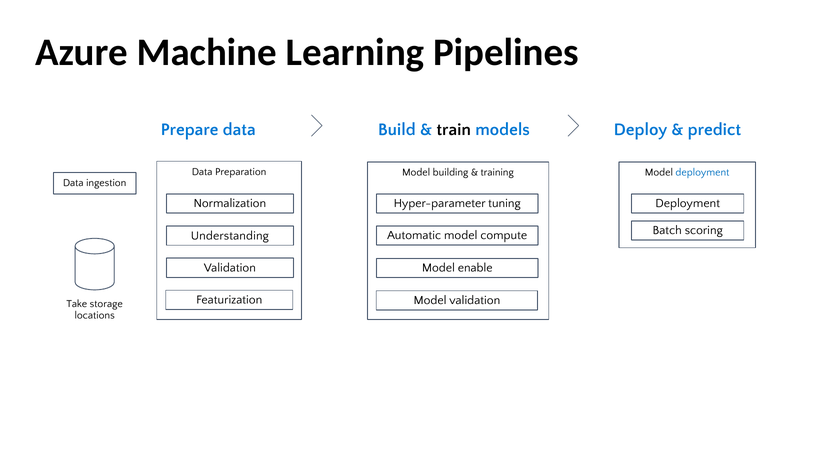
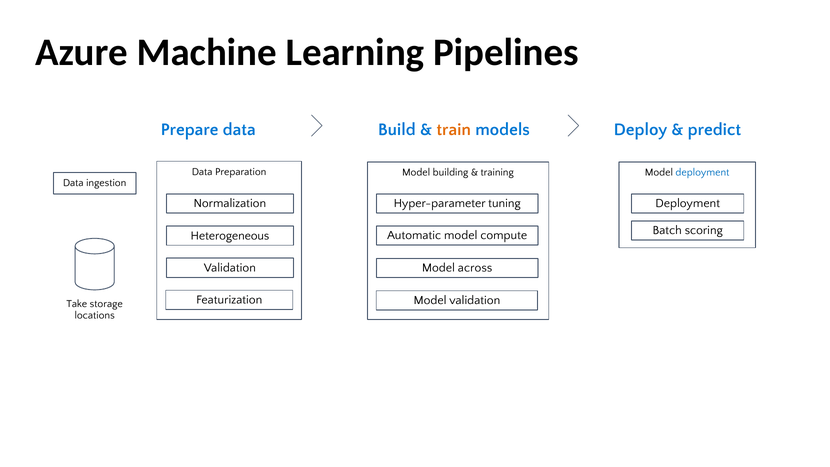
train colour: black -> orange (454, 130)
Understanding: Understanding -> Heterogeneous (230, 236)
enable: enable -> across (475, 268)
